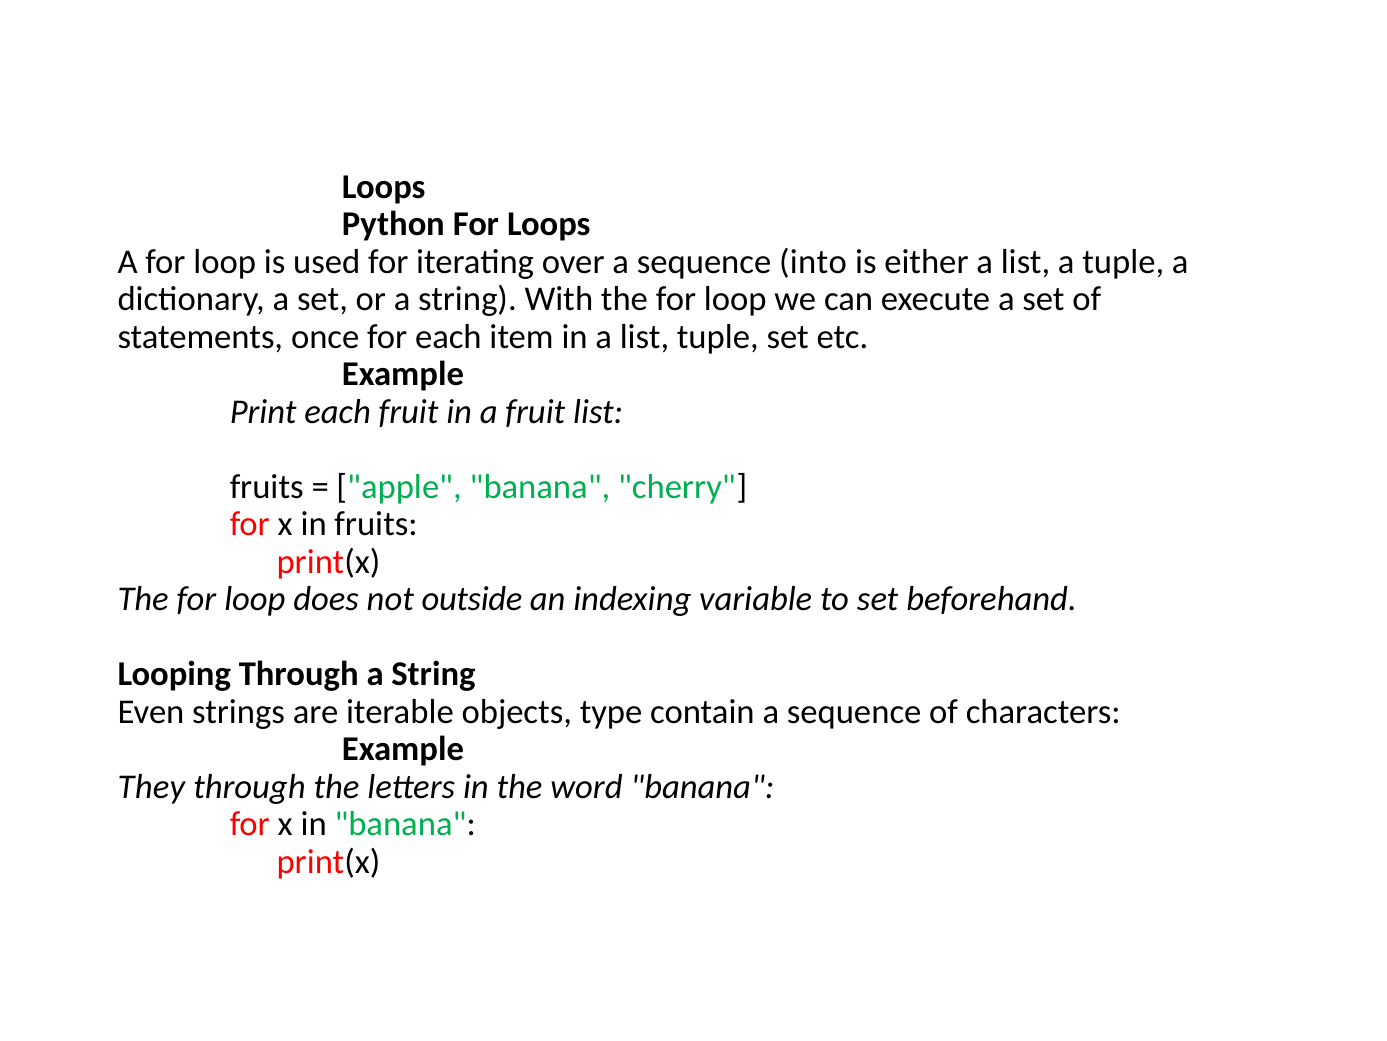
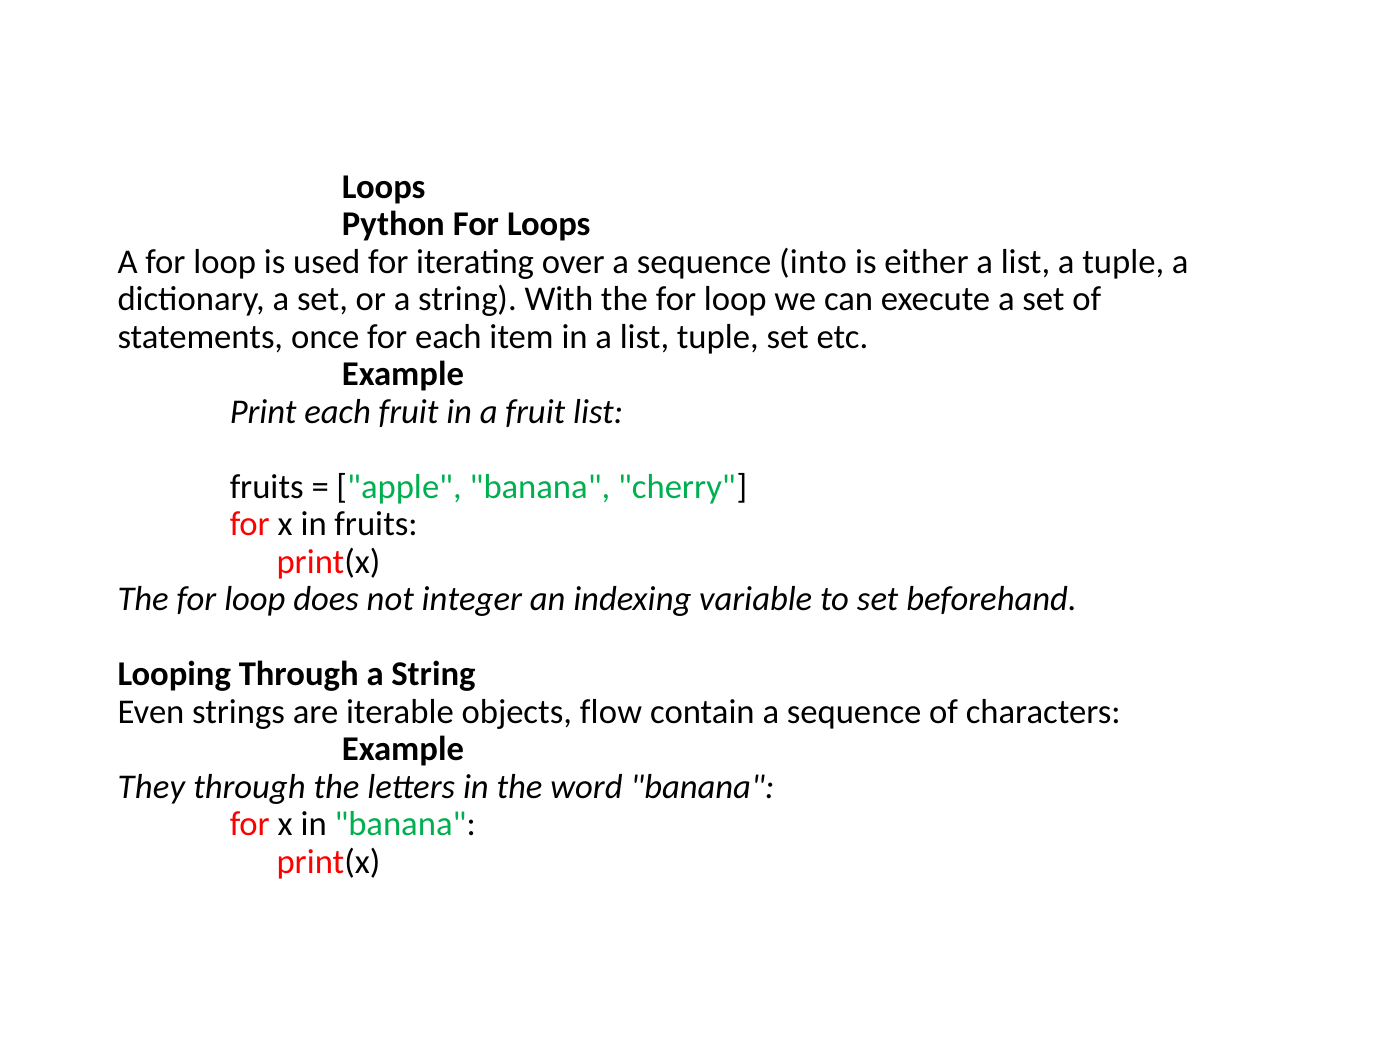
outside: outside -> integer (472, 599)
type: type -> flow (611, 711)
